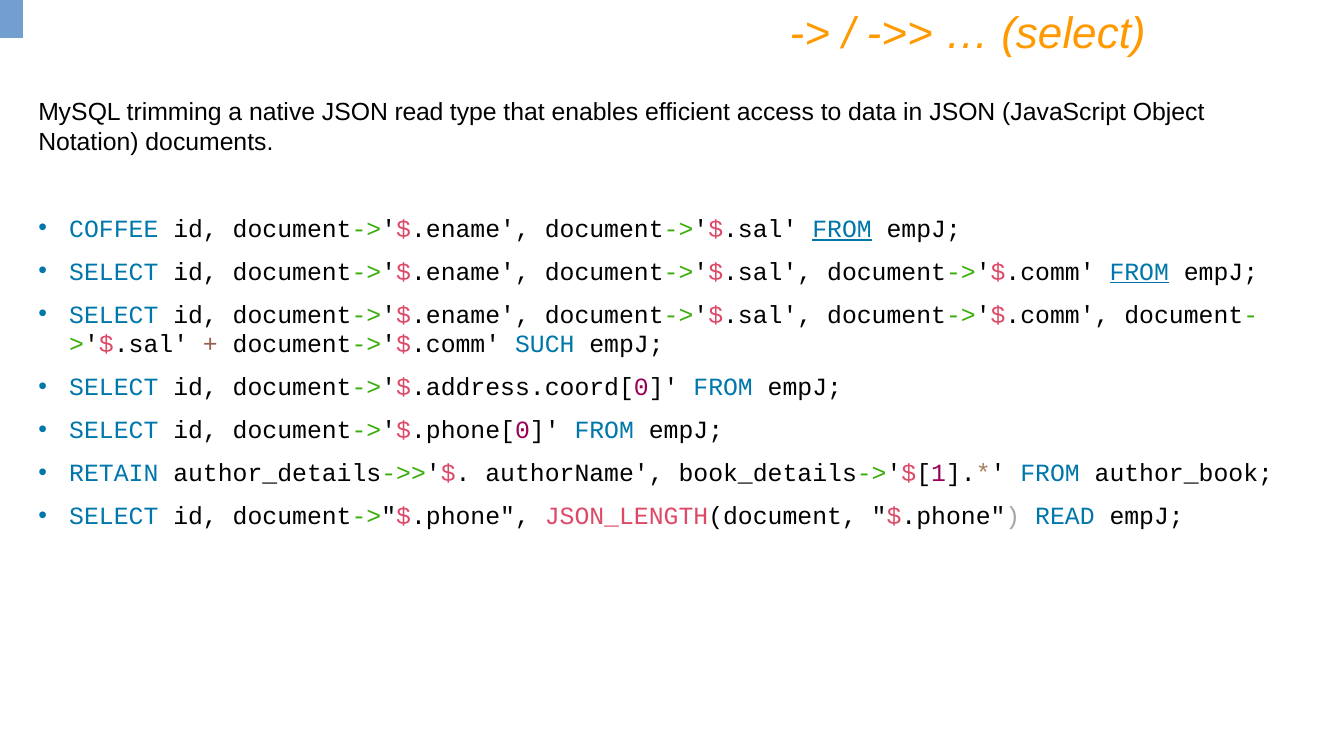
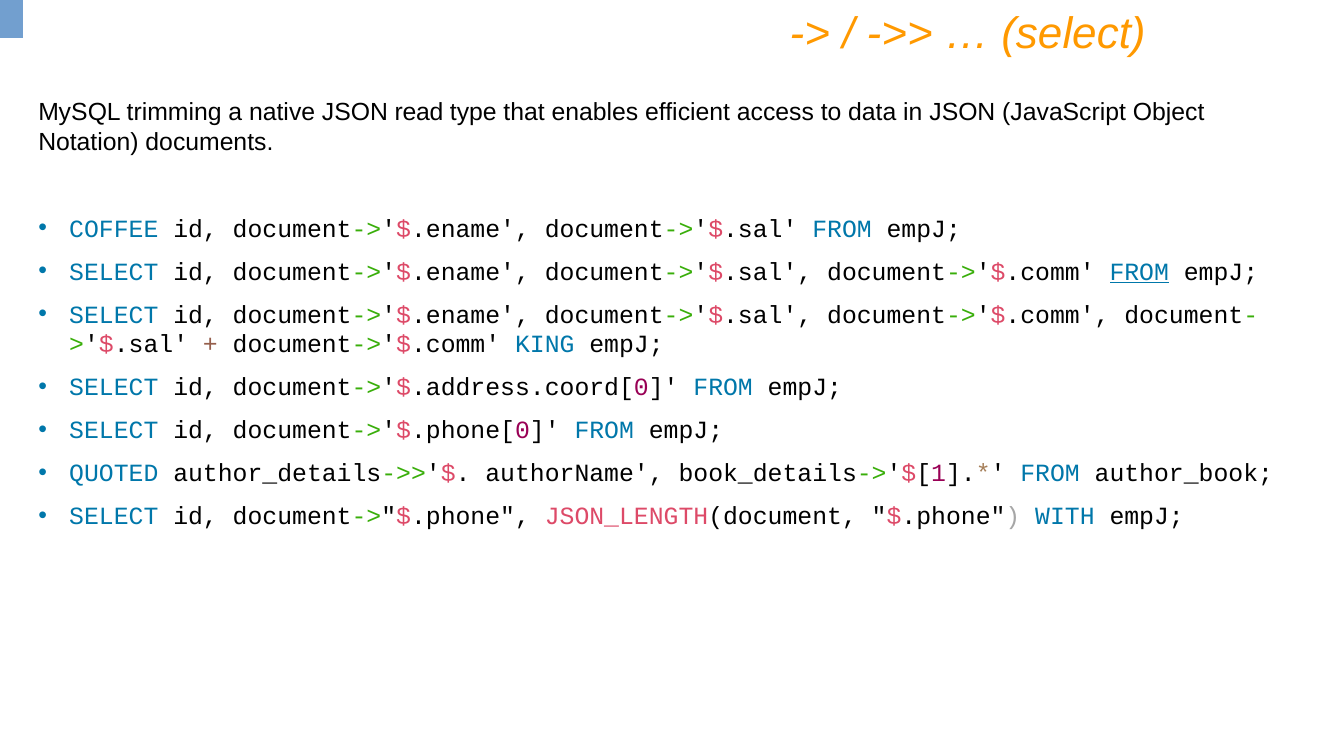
FROM underline: present -> none (842, 229)
SUCH: SUCH -> KING (545, 345)
RETAIN: RETAIN -> QUOTED (114, 473)
$.phone READ: READ -> WITH (1065, 516)
